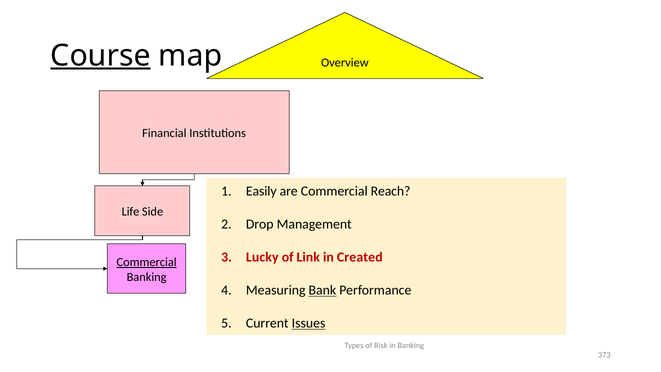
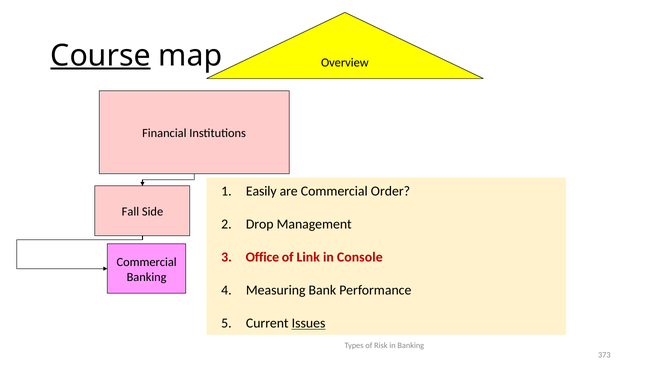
Reach: Reach -> Order (390, 191)
Life: Life -> Fall (130, 212)
Lucky: Lucky -> Office (262, 257)
Created: Created -> Console (360, 257)
Commercial underline: present -> none (147, 262)
Bank underline: present -> none (322, 290)
